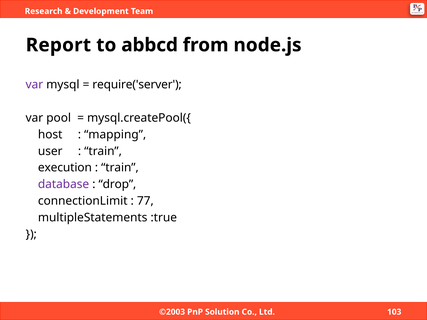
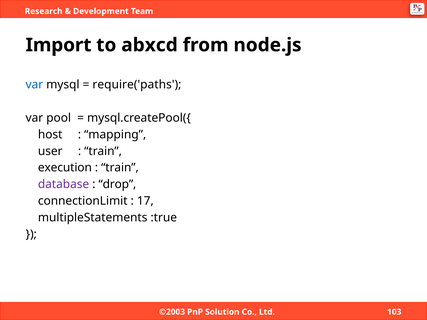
Report: Report -> Import (59, 45)
abbcd: abbcd -> abxcd (150, 45)
var colour: purple -> blue (34, 85)
require('server: require('server -> require('paths (137, 85)
77: 77 -> 17 (145, 201)
